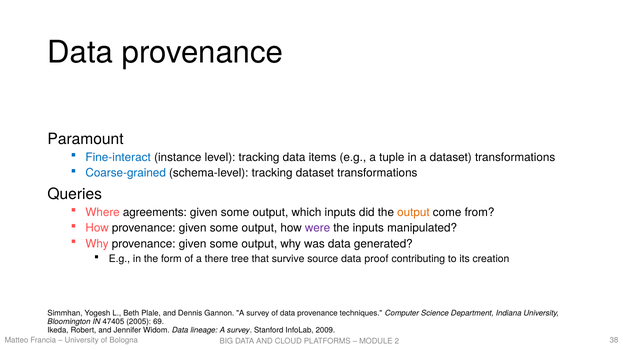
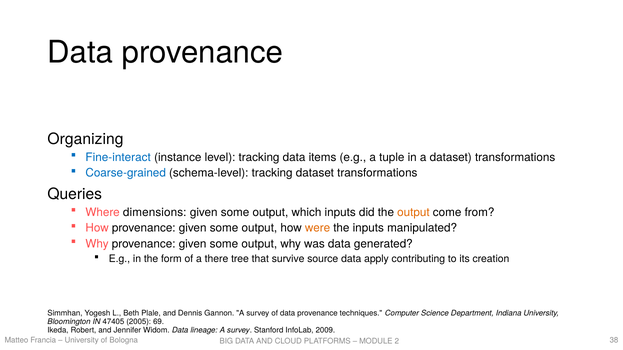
Paramount: Paramount -> Organizing (86, 139)
agreements: agreements -> dimensions (155, 212)
were colour: purple -> orange (318, 228)
proof: proof -> apply (376, 259)
